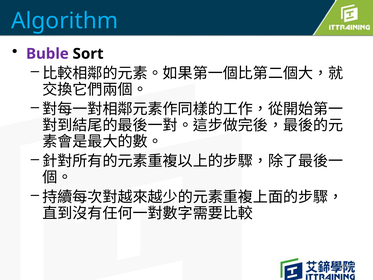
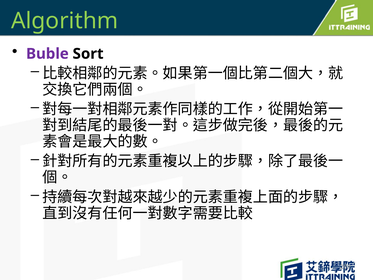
Algorithm colour: light blue -> light green (65, 21)
